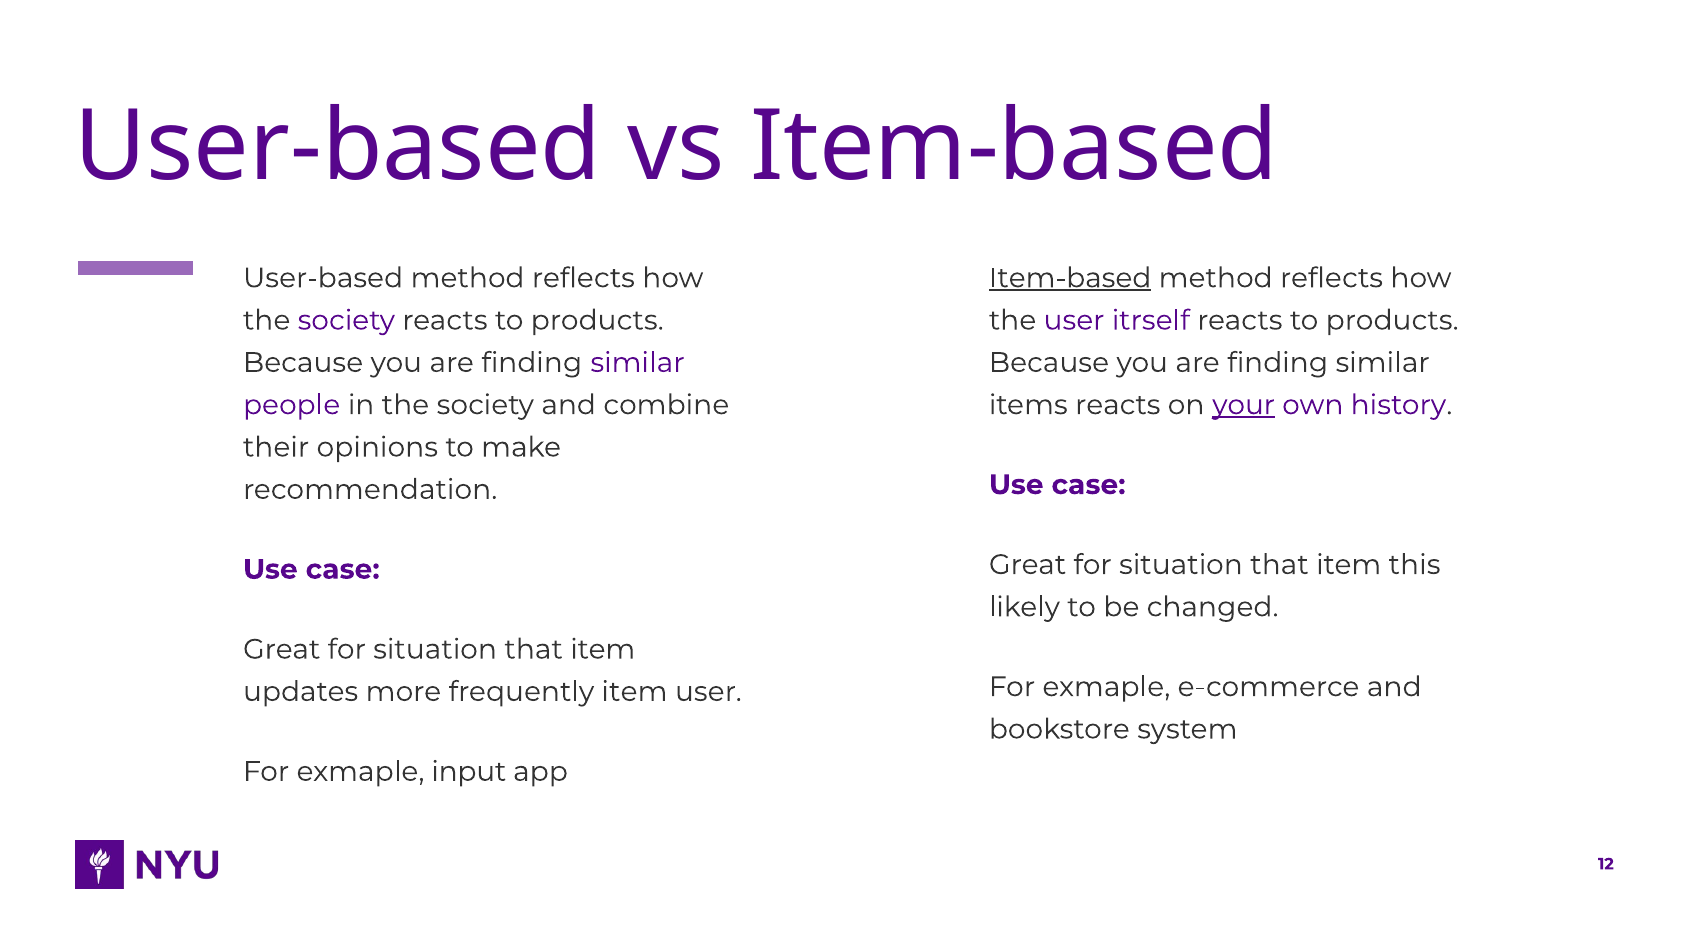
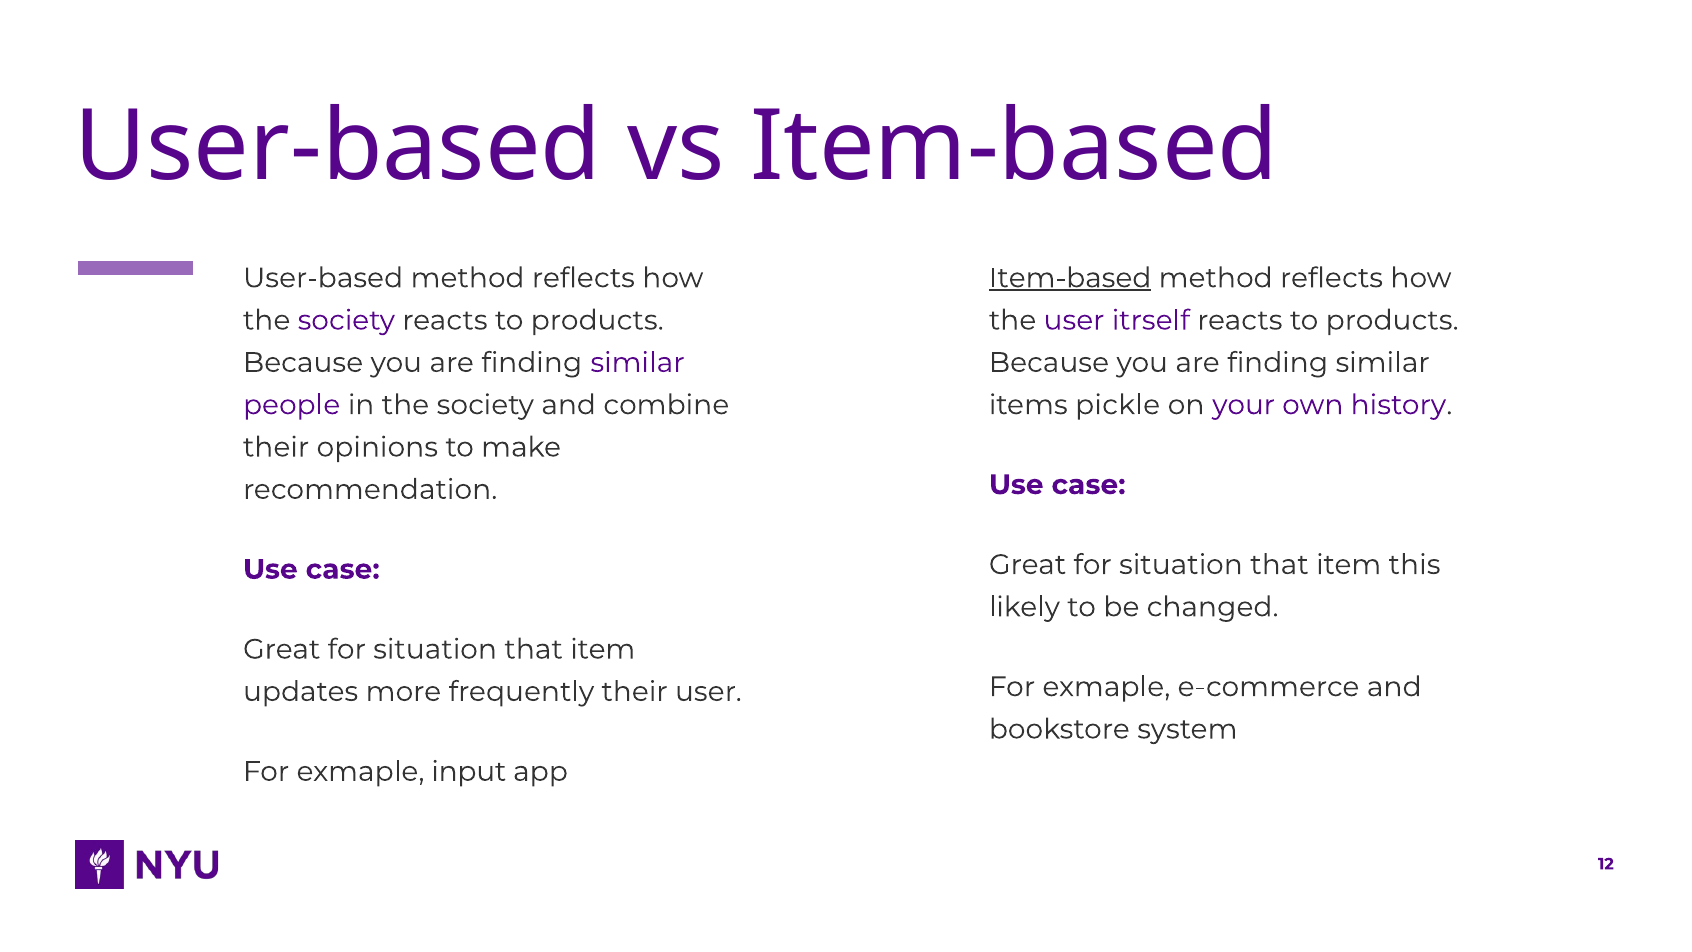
items reacts: reacts -> pickle (1118, 405)
your underline: present -> none (1244, 405)
frequently item: item -> their (635, 691)
